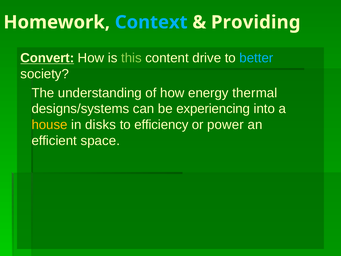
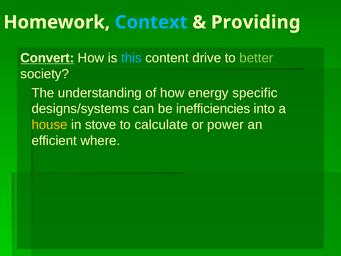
this colour: light green -> light blue (131, 58)
better colour: light blue -> light green (256, 58)
thermal: thermal -> specific (255, 93)
experiencing: experiencing -> inefficiencies (213, 109)
disks: disks -> stove (101, 125)
efficiency: efficiency -> calculate (161, 125)
space: space -> where (100, 141)
